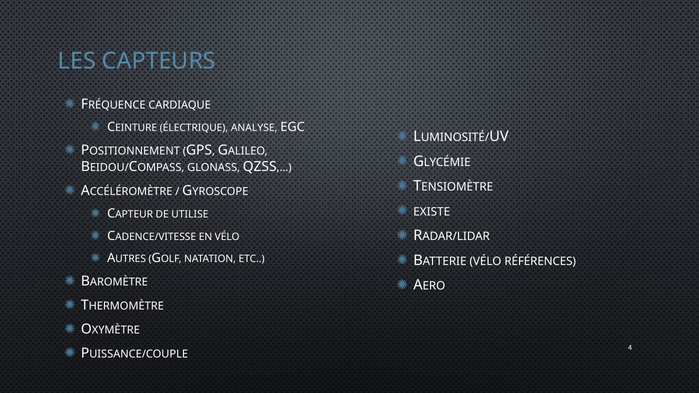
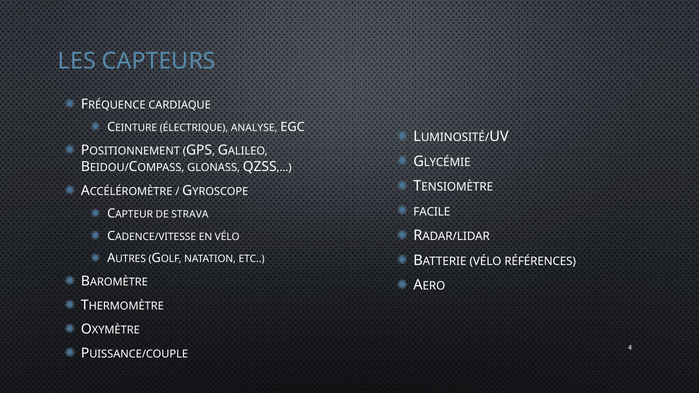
EXISTE: EXISTE -> FACILE (432, 212)
UTILISE: UTILISE -> STRAVA (190, 214)
